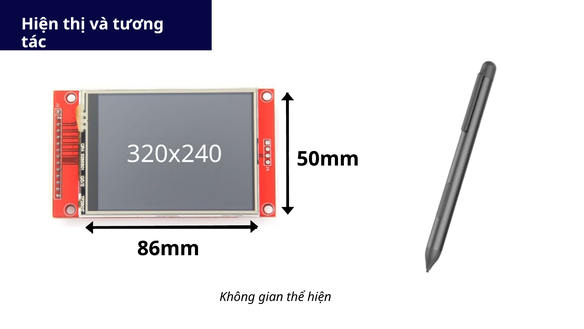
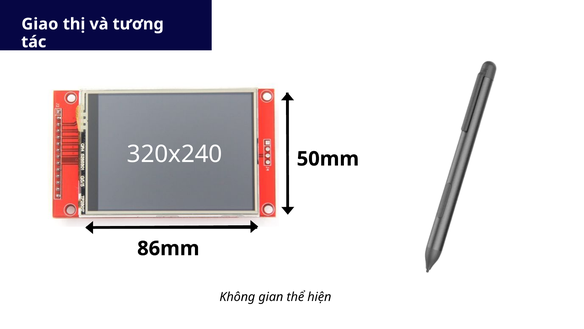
Hiện: Hiện -> Giao (40, 24)
